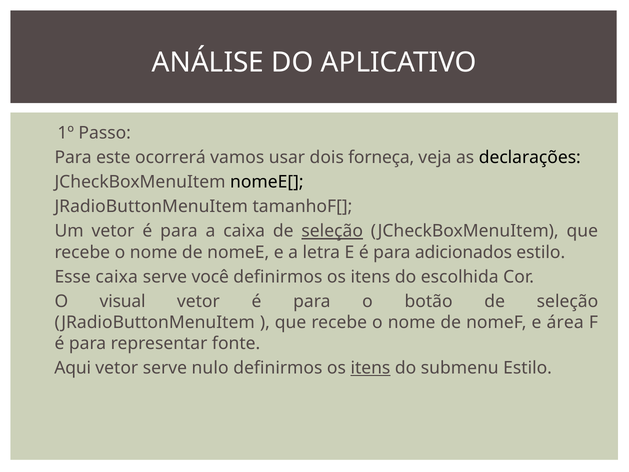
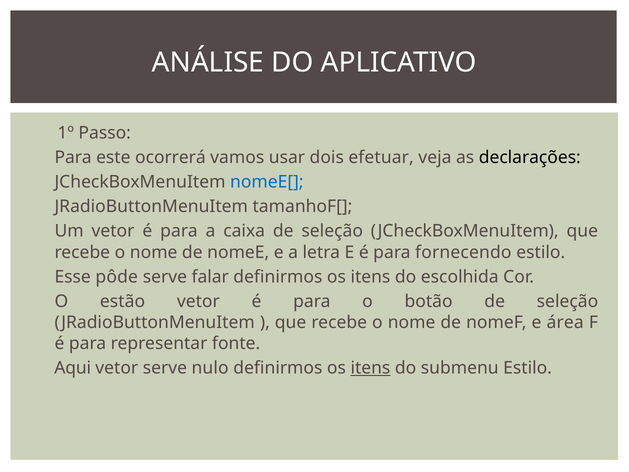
forneça: forneça -> efetuar (381, 158)
nomeE[ colour: black -> blue (267, 182)
seleção underline: present -> none (332, 231)
adicionados: adicionados -> fornecendo (463, 252)
Esse caixa: caixa -> pôde (117, 277)
você: você -> falar (210, 277)
visual: visual -> estão (122, 301)
